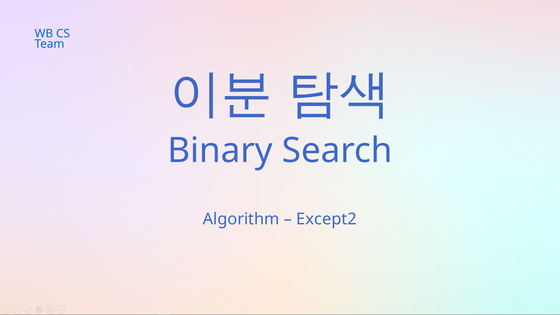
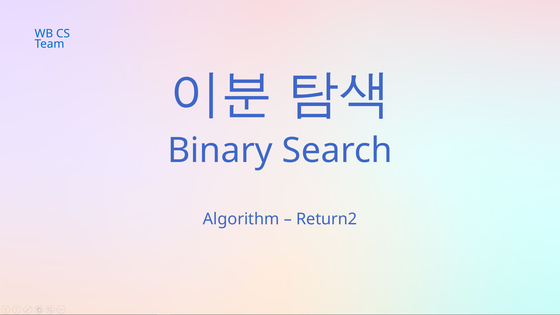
Except2: Except2 -> Return2 (327, 219)
